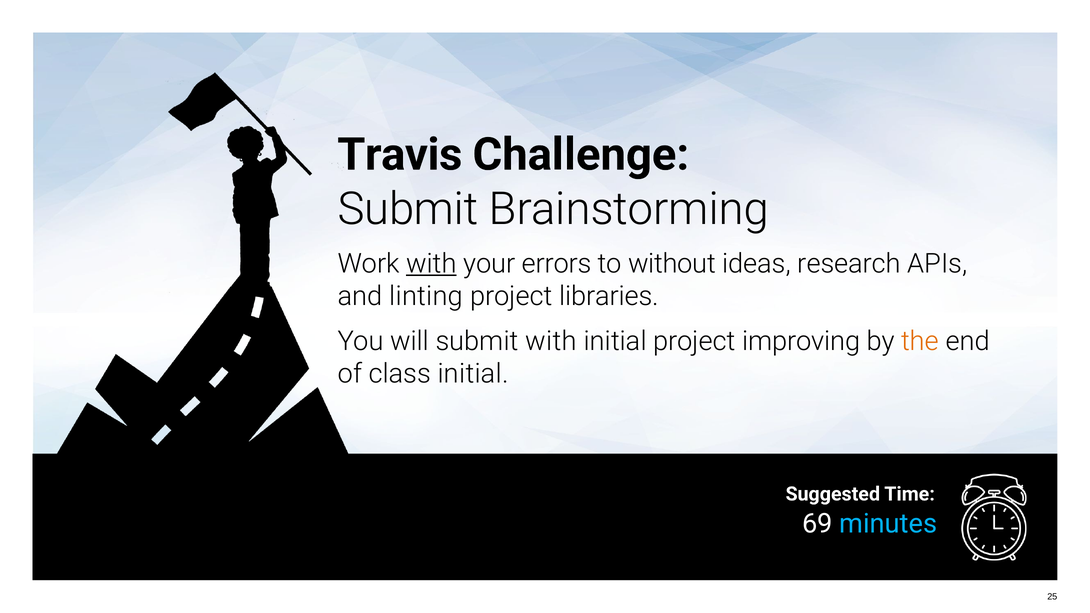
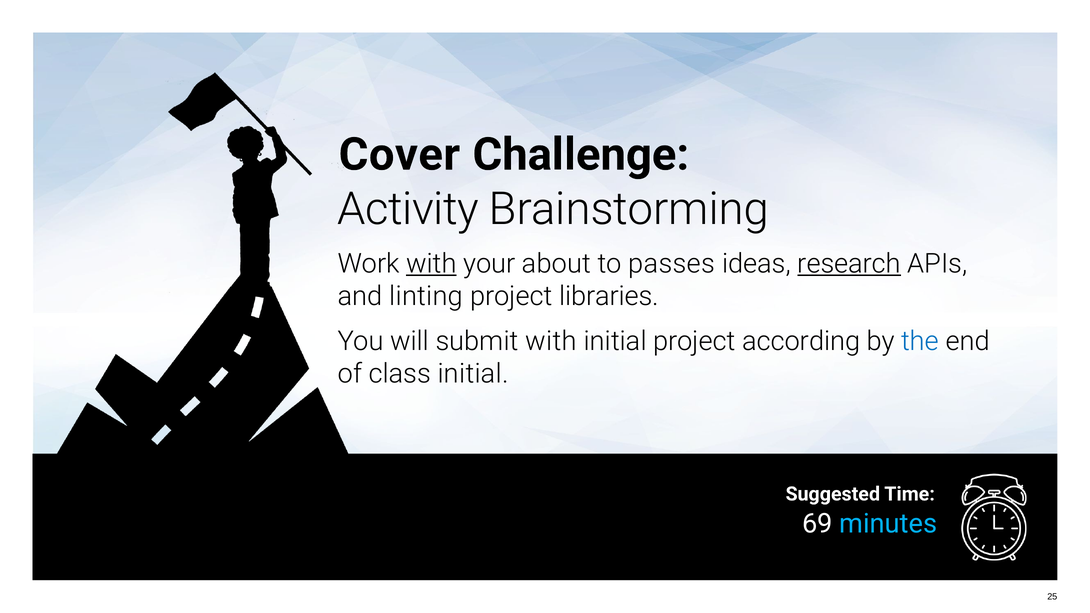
Travis: Travis -> Cover (399, 155)
Submit: Submit -> Activity (408, 209)
errors: errors -> about (557, 264)
without: without -> passes (672, 264)
research underline: none -> present (849, 264)
improving: improving -> according (801, 341)
the colour: orange -> blue (920, 341)
